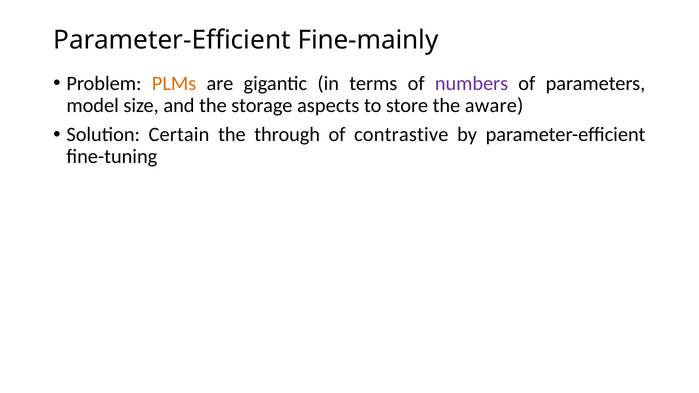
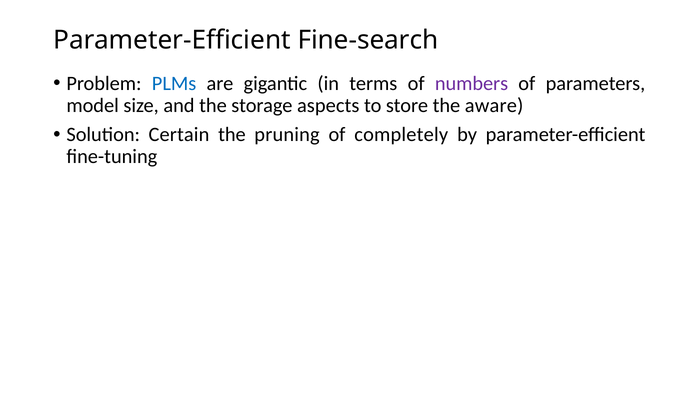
Fine-mainly: Fine-mainly -> Fine-search (368, 40)
PLMs colour: orange -> blue (174, 83)
through: through -> pruning (287, 135)
contrastive: contrastive -> completely (401, 135)
